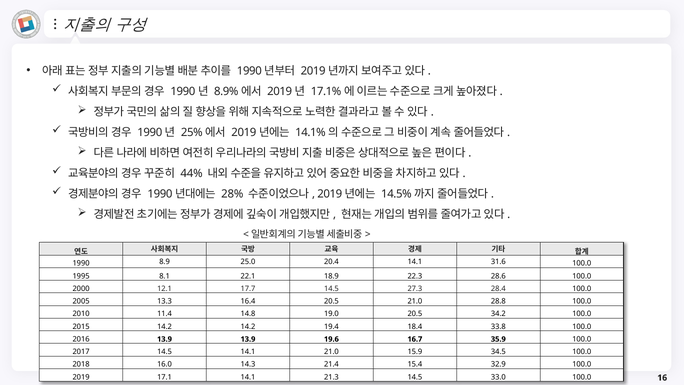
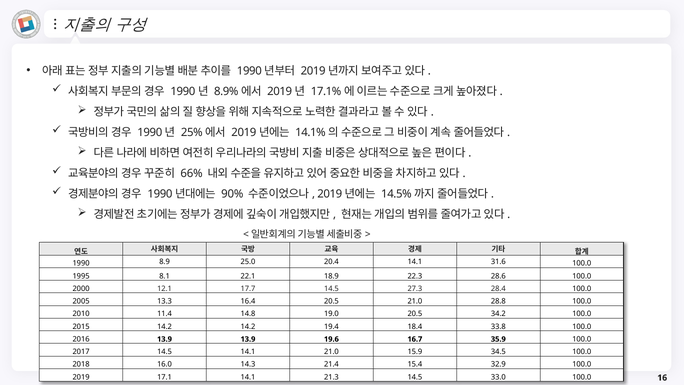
44%: 44% -> 66% (192, 173)
28%: 28% -> 90% (232, 194)
